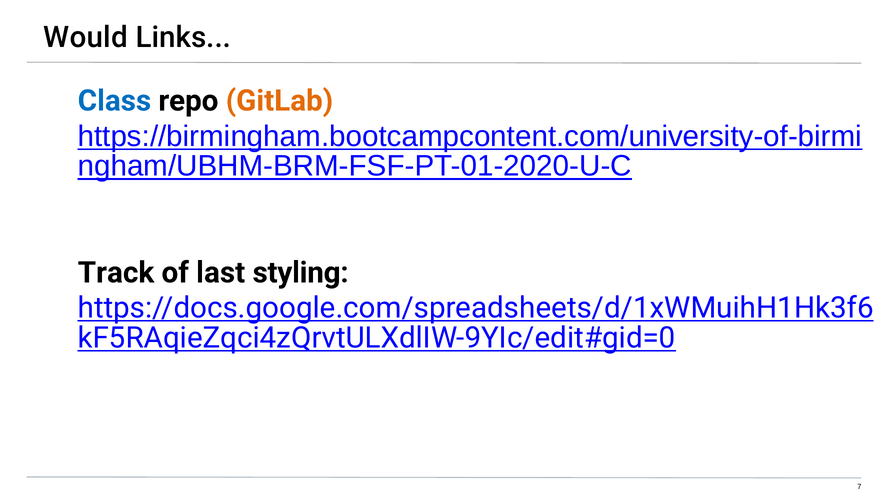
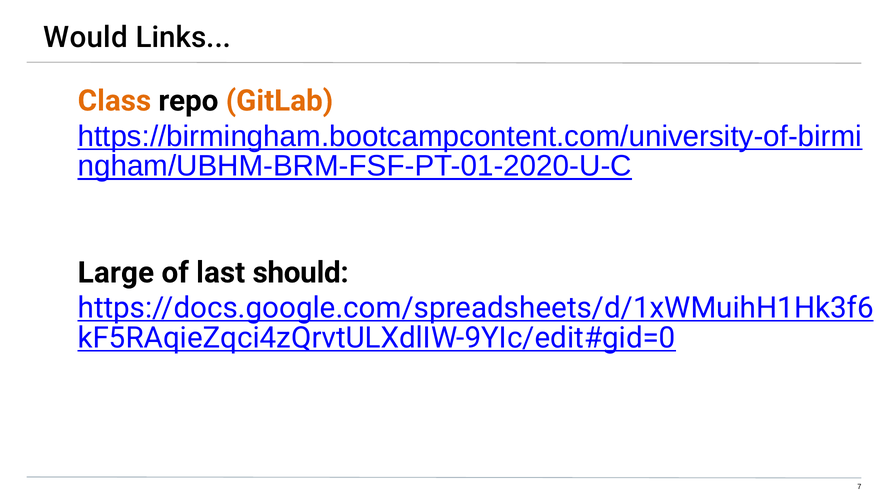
Class colour: blue -> orange (114, 101)
Track: Track -> Large (116, 272)
styling: styling -> should (301, 272)
